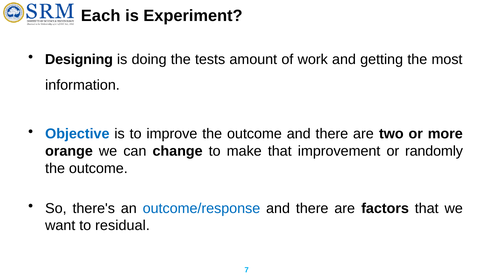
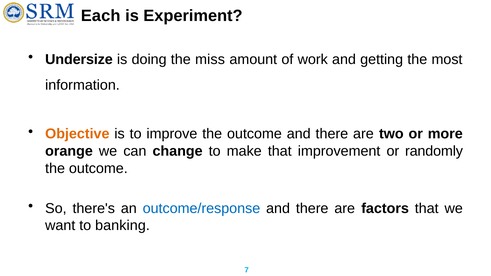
Designing: Designing -> Undersize (79, 59)
tests: tests -> miss (210, 59)
Objective colour: blue -> orange (77, 134)
residual: residual -> banking (122, 226)
